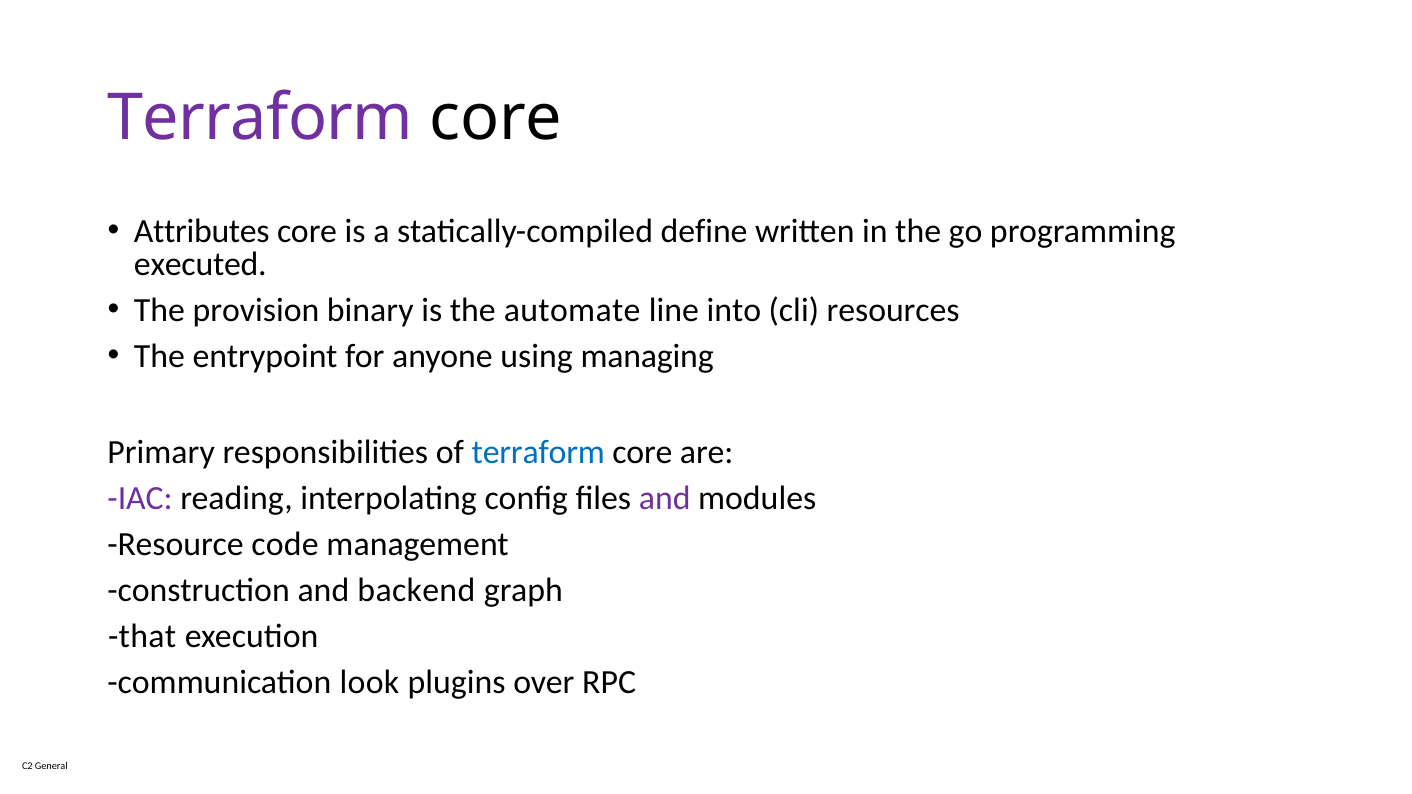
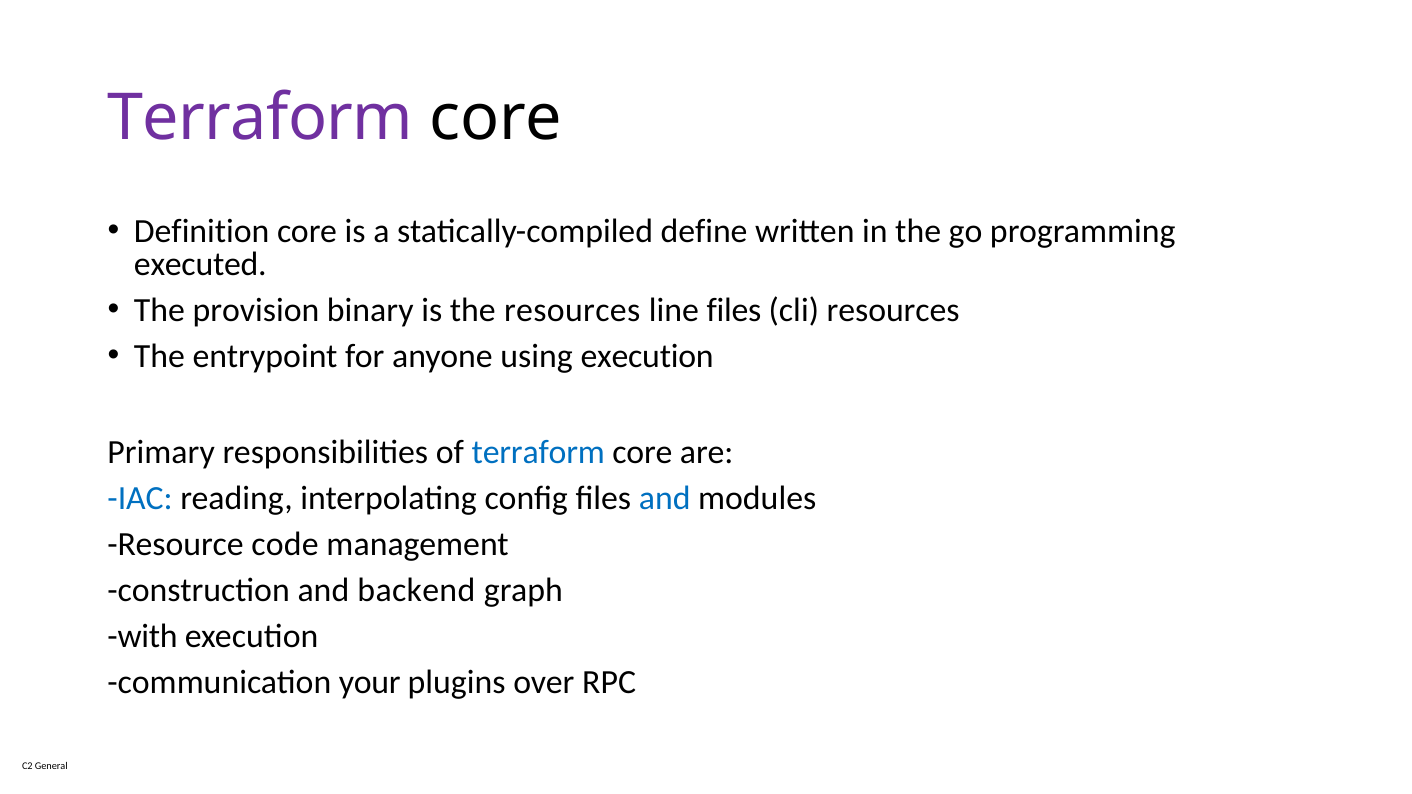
Attributes: Attributes -> Definition (202, 232)
the automate: automate -> resources (572, 311)
line into: into -> files (734, 311)
using managing: managing -> execution (647, 357)
IAC colour: purple -> blue (140, 499)
and colour: purple -> blue (665, 499)
that: that -> with (142, 637)
look: look -> your (370, 683)
